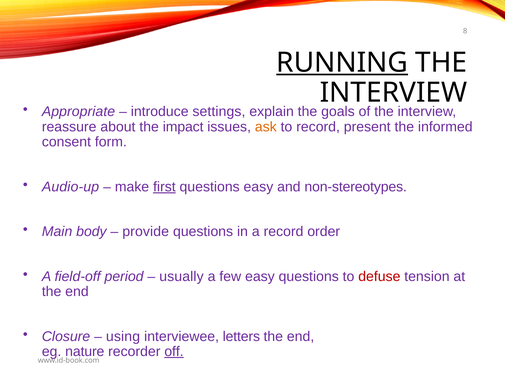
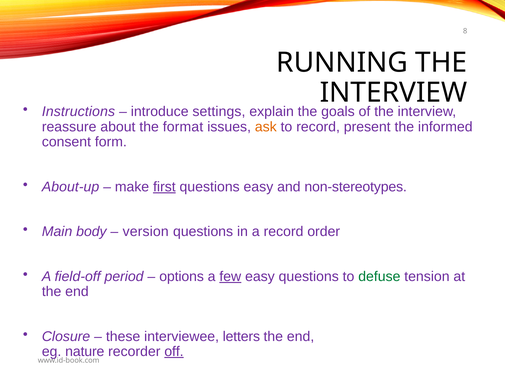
RUNNING underline: present -> none (342, 63)
Appropriate: Appropriate -> Instructions (78, 112)
impact: impact -> format (183, 127)
Audio-up: Audio-up -> About-up (71, 187)
provide: provide -> version (146, 232)
usually: usually -> options (182, 277)
few underline: none -> present (230, 277)
defuse colour: red -> green (379, 277)
using: using -> these (123, 337)
